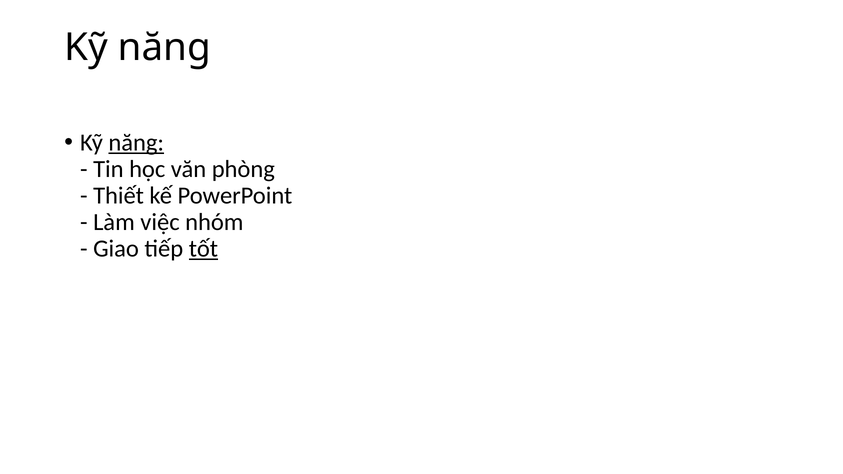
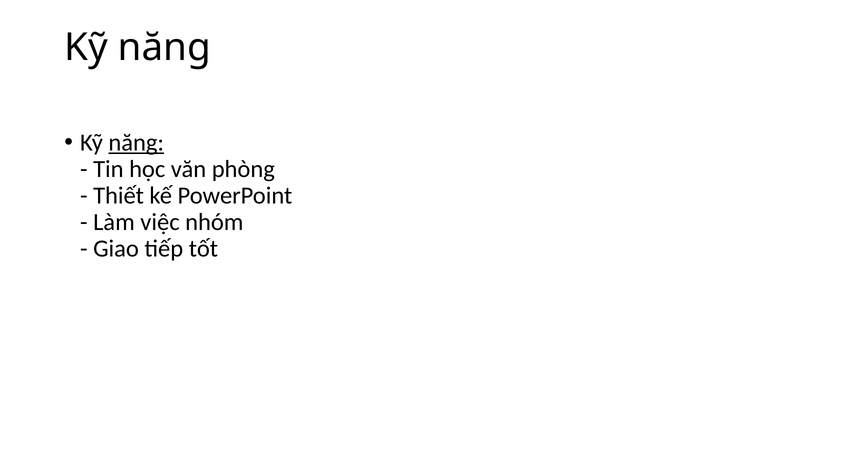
tốt underline: present -> none (203, 249)
